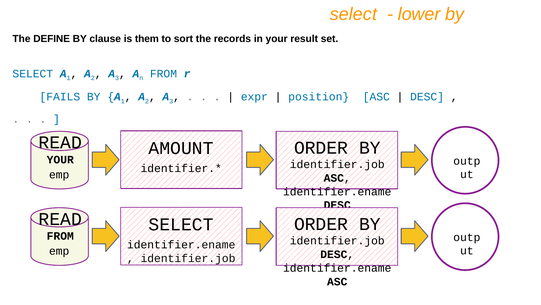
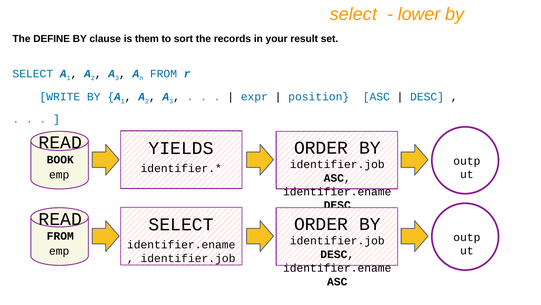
FAILS: FAILS -> WRITE (60, 97)
AMOUNT: AMOUNT -> YIELDS (181, 148)
YOUR: YOUR -> BOOK (60, 159)
